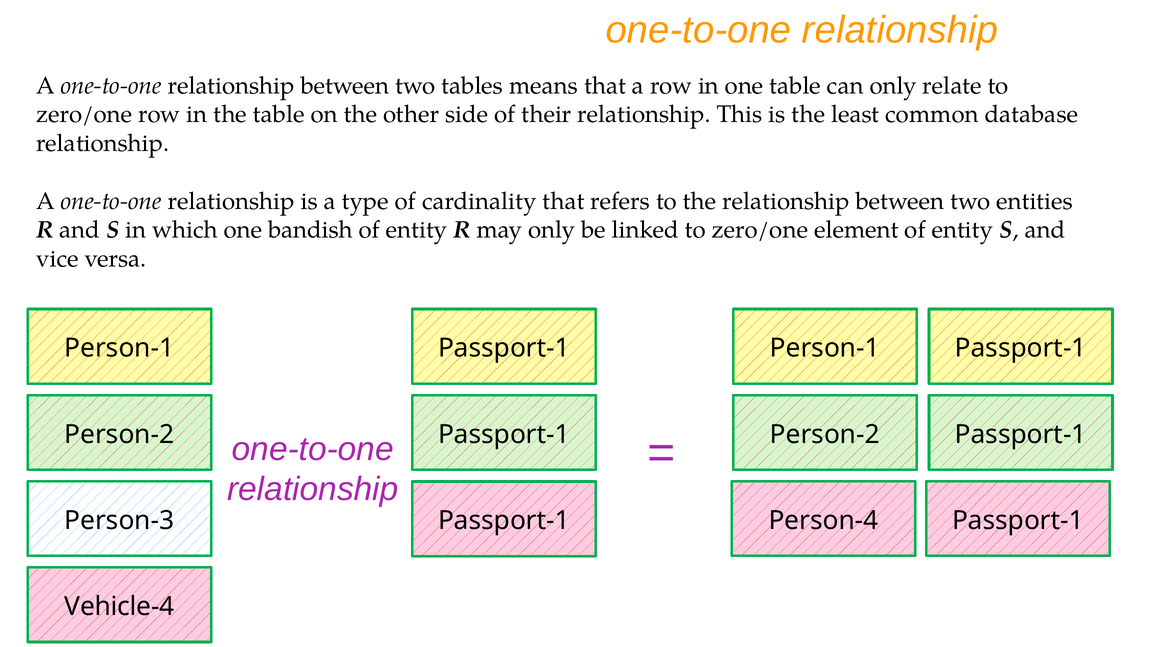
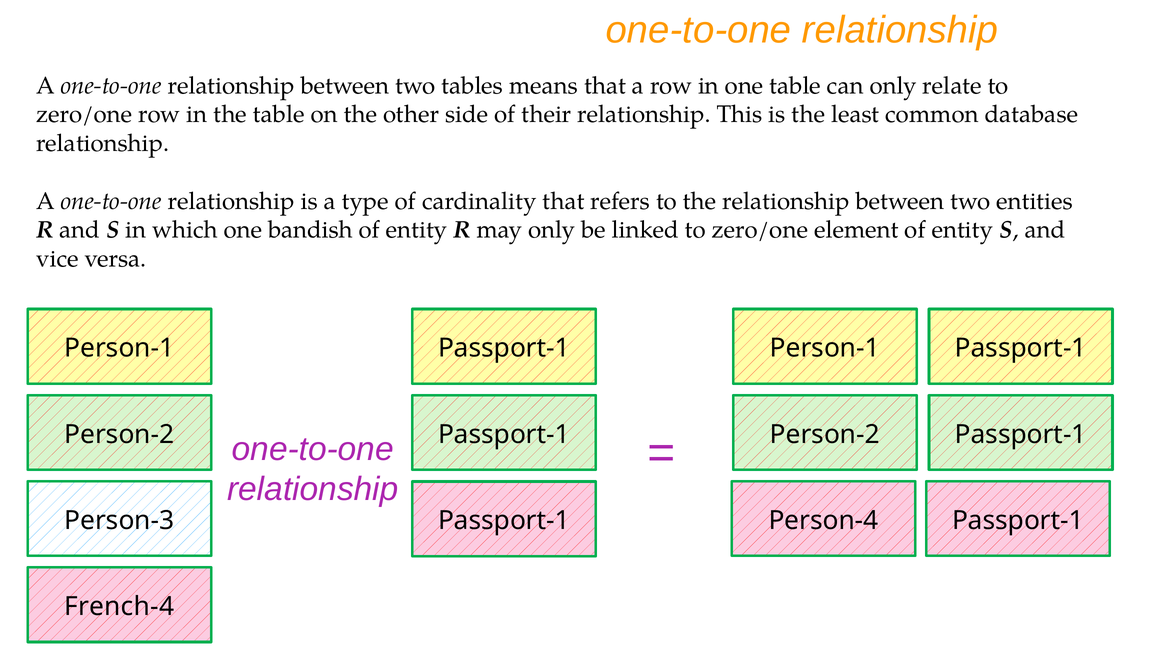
Vehicle-4: Vehicle-4 -> French-4 (119, 607)
